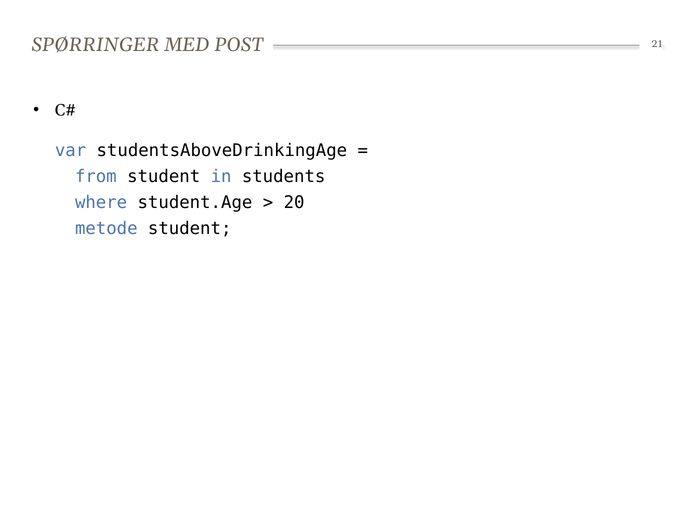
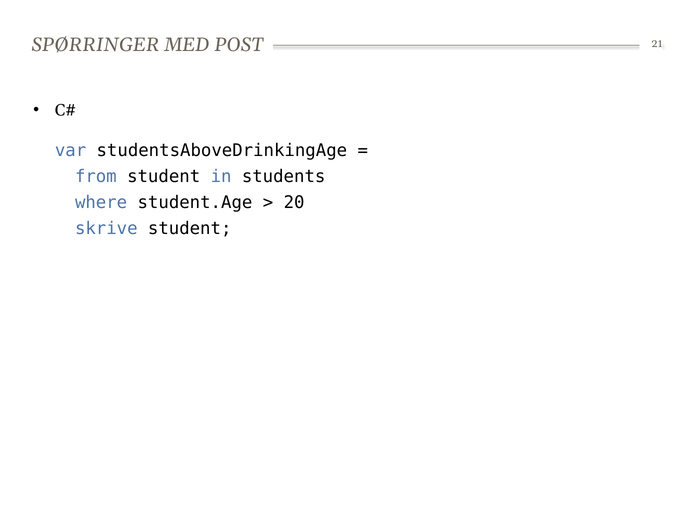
metode: metode -> skrive (106, 228)
